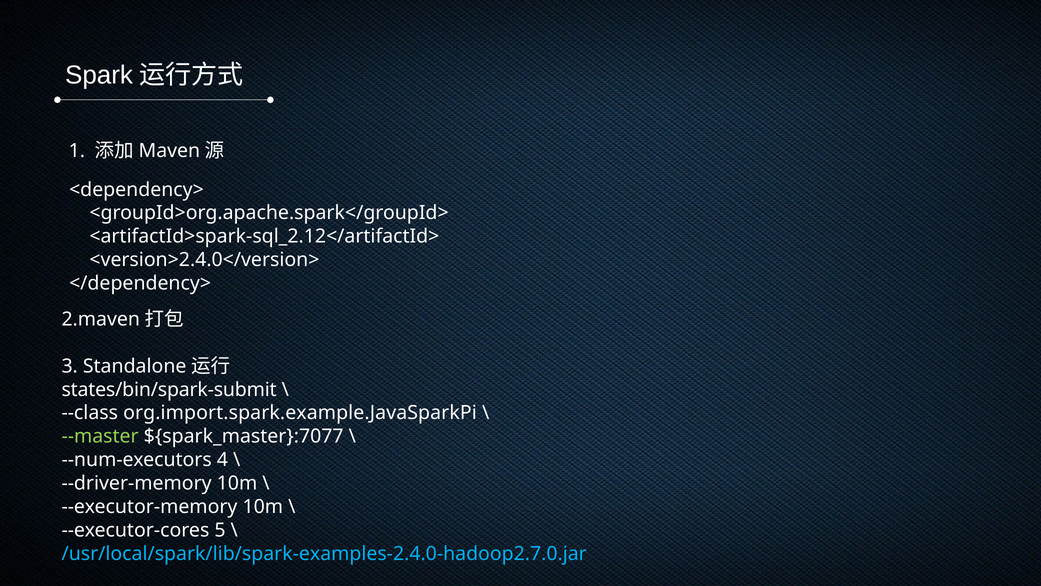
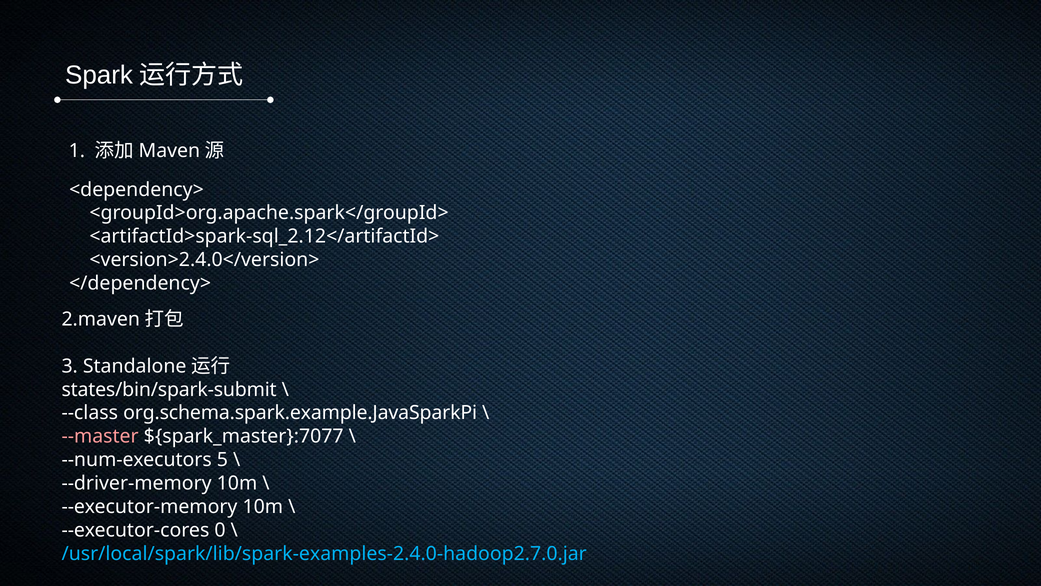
org.import.spark.example.JavaSparkPi: org.import.spark.example.JavaSparkPi -> org.schema.spark.example.JavaSparkPi (300, 413)
--master colour: light green -> pink (100, 436)
4: 4 -> 5 (222, 460)
5: 5 -> 0 (220, 530)
